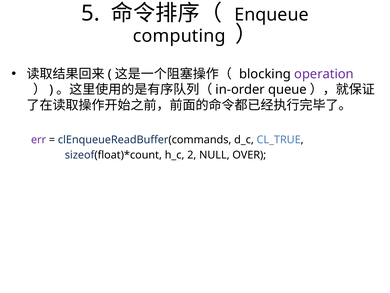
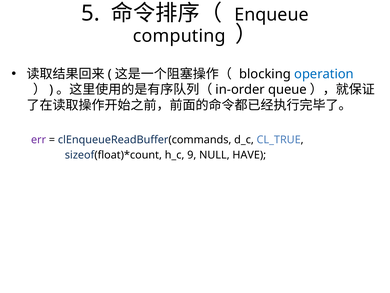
operation colour: purple -> blue (324, 74)
2: 2 -> 9 (192, 155)
OVER: OVER -> HAVE (249, 155)
